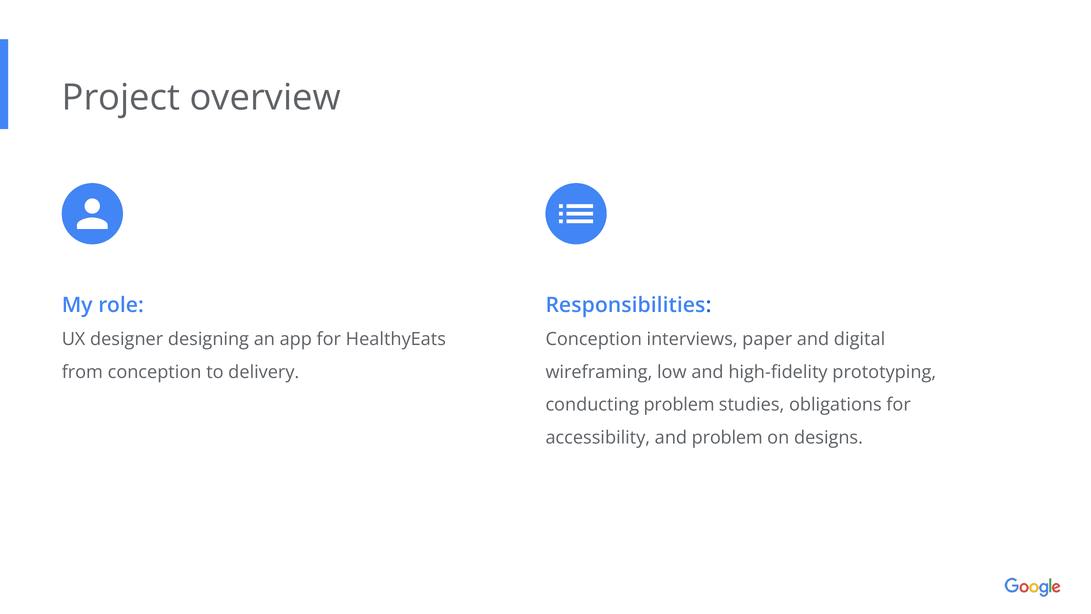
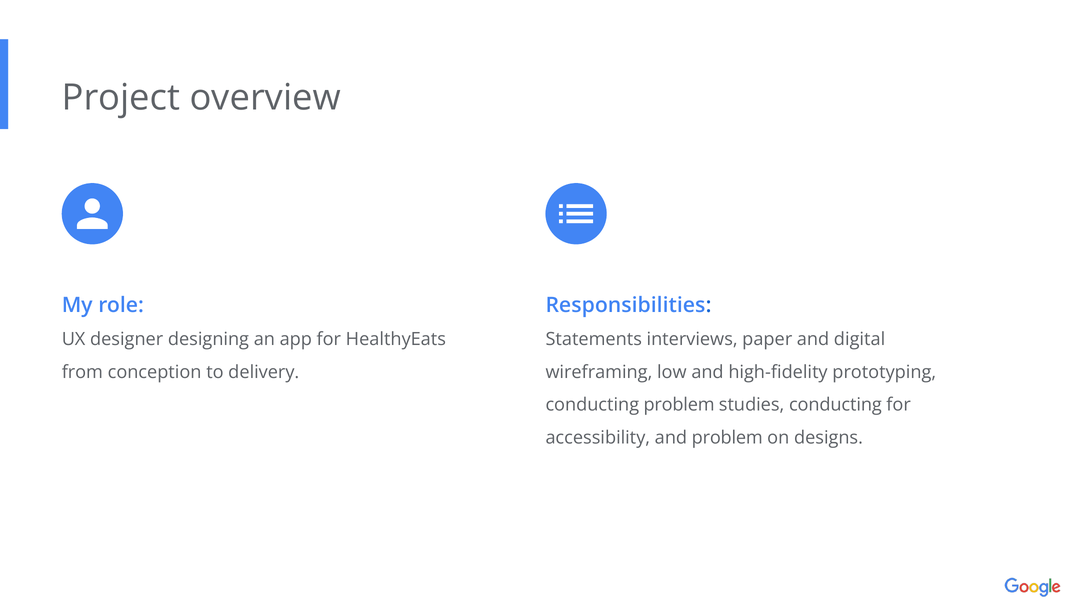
Conception: Conception -> Statements (594, 339)
studies obligations: obligations -> conducting (835, 405)
